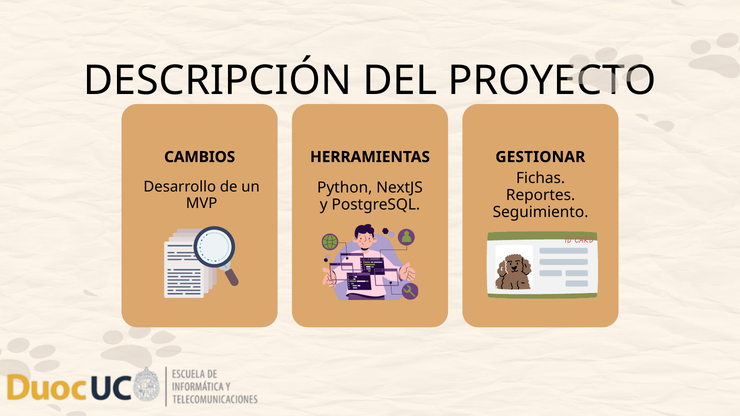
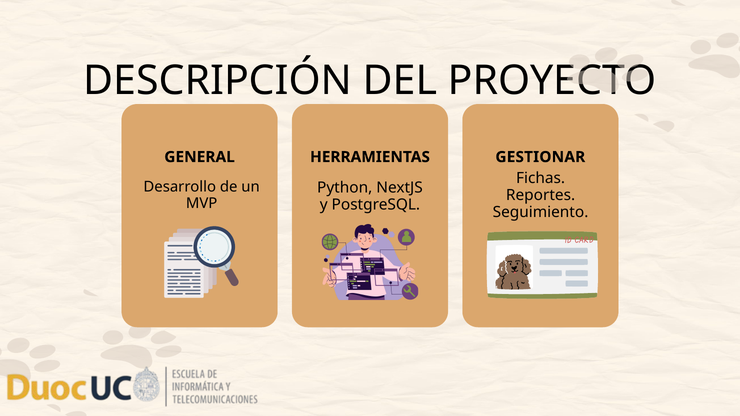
CAMBIOS: CAMBIOS -> GENERAL (200, 157)
